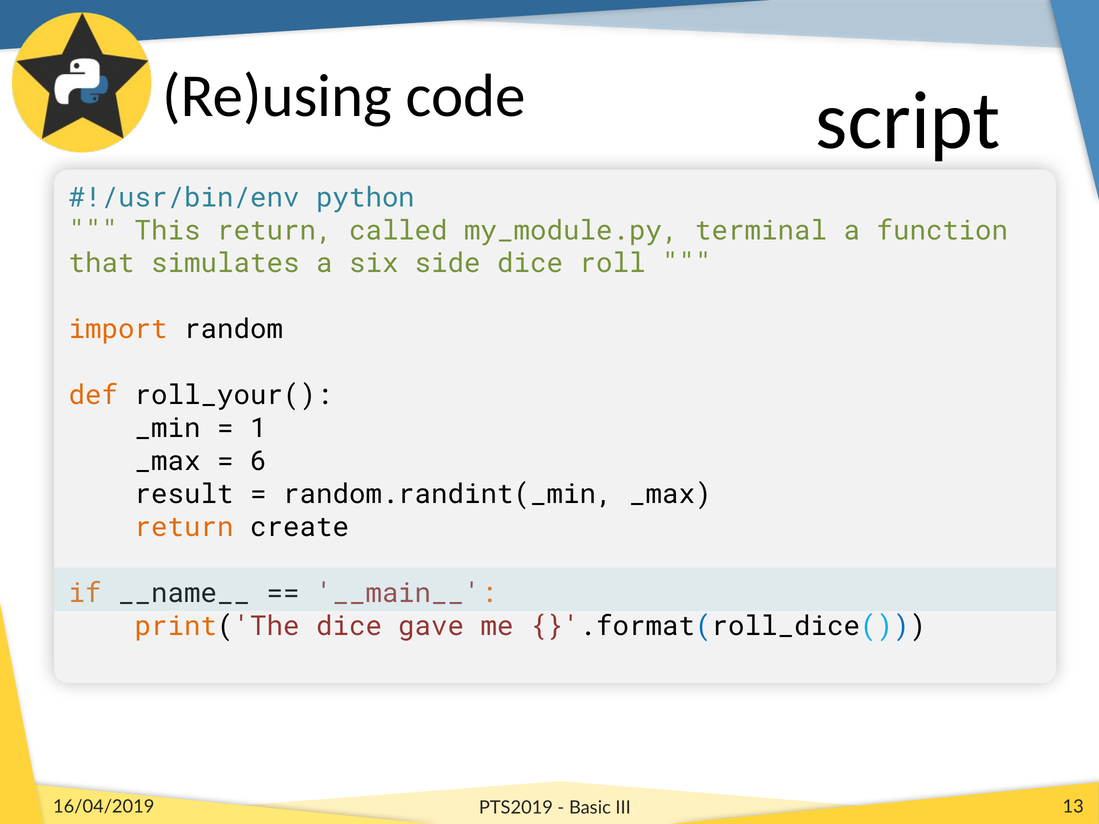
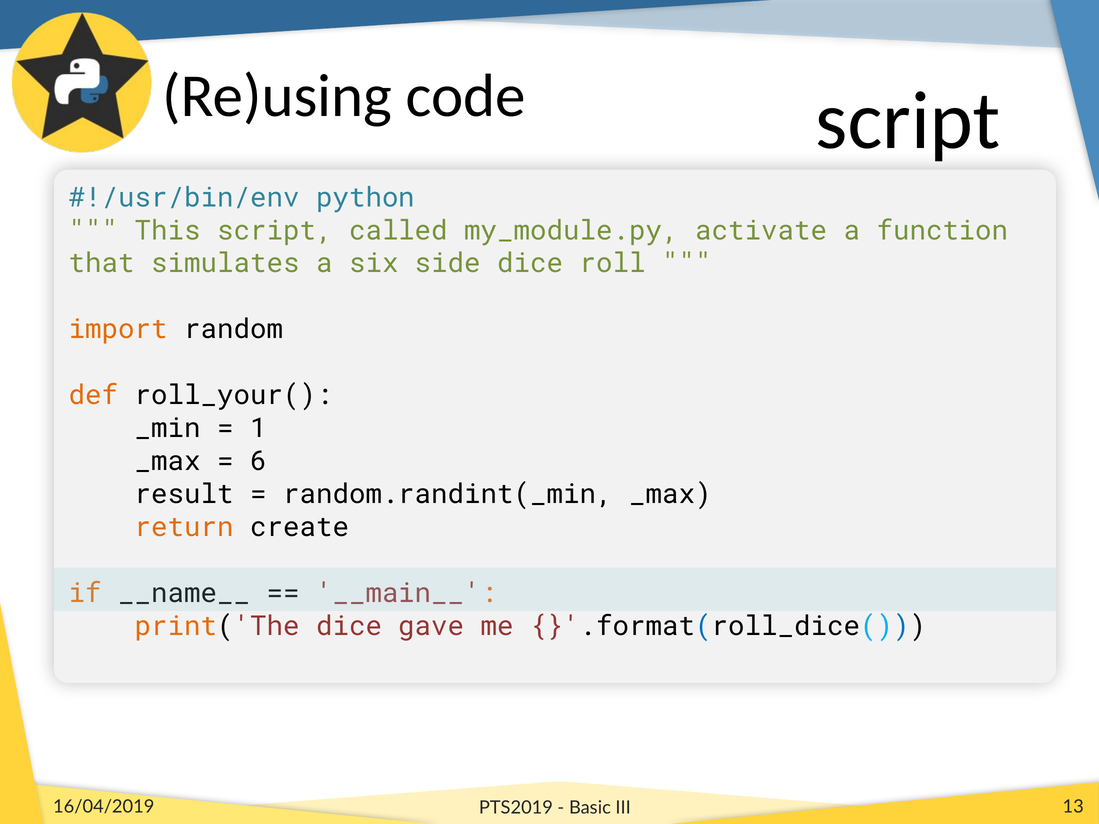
This return: return -> script (275, 231)
terminal: terminal -> activate (761, 231)
